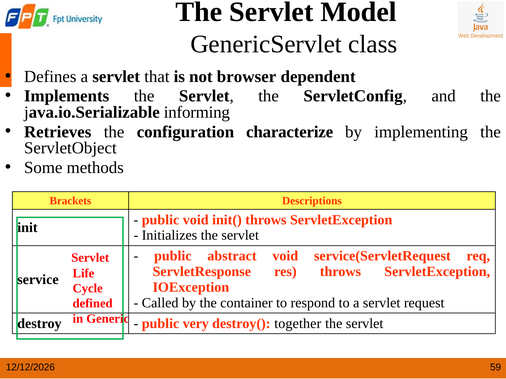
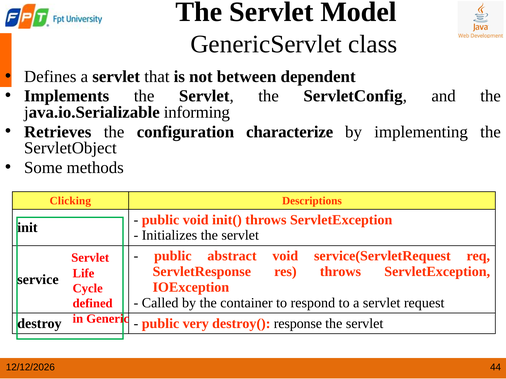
browser: browser -> between (247, 77)
Brackets: Brackets -> Clicking (70, 201)
together: together -> response (298, 324)
59: 59 -> 44 (496, 368)
